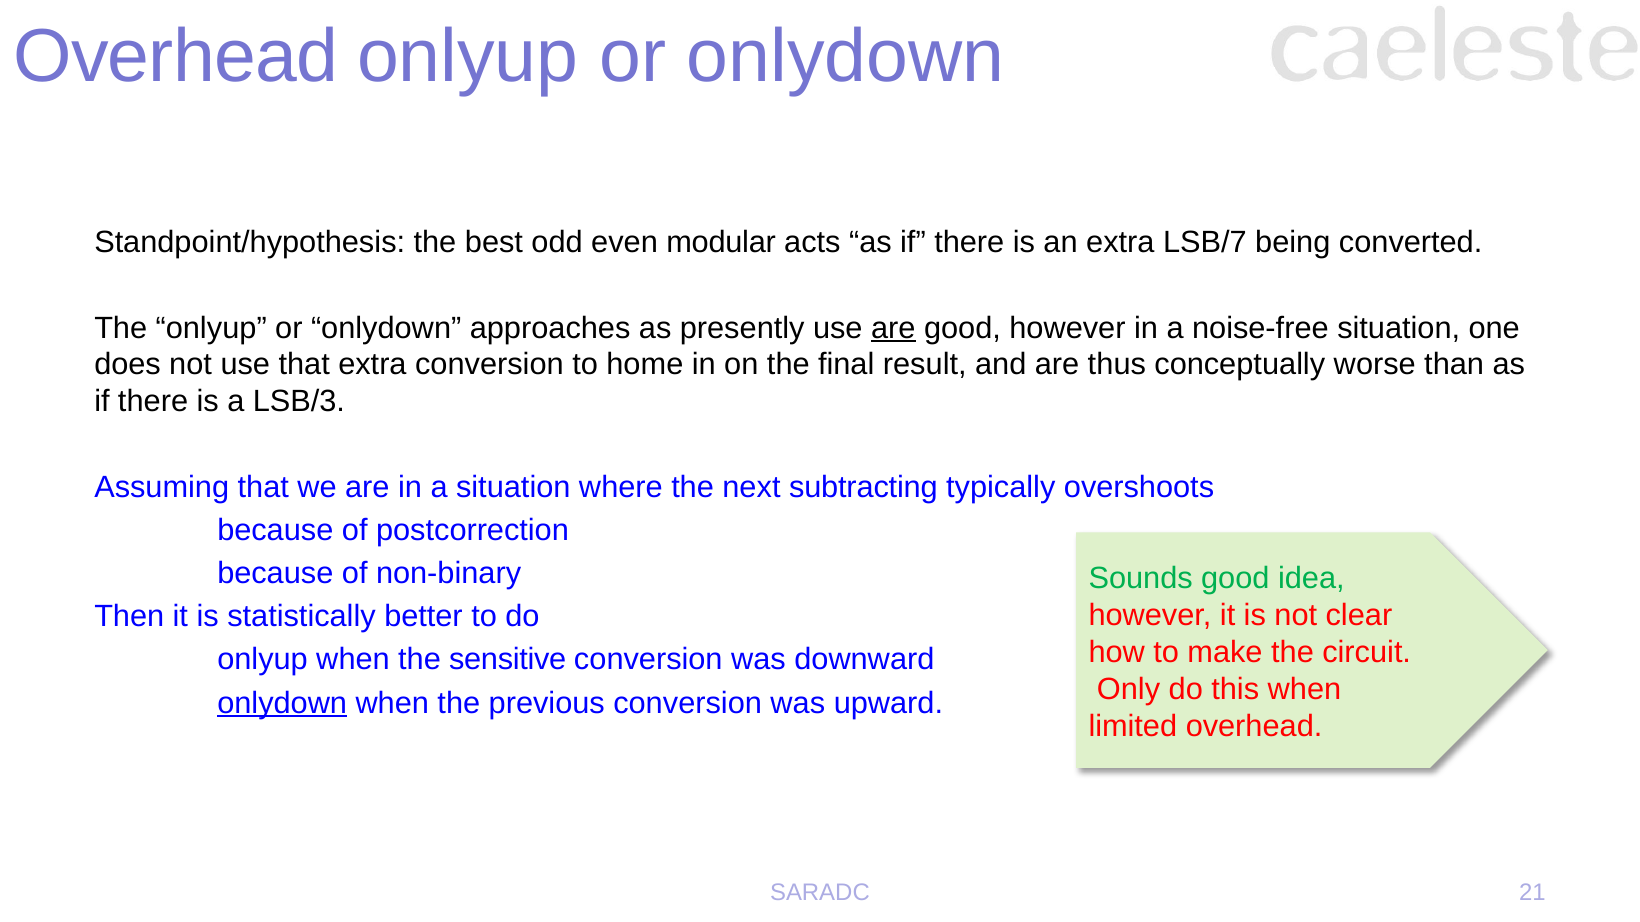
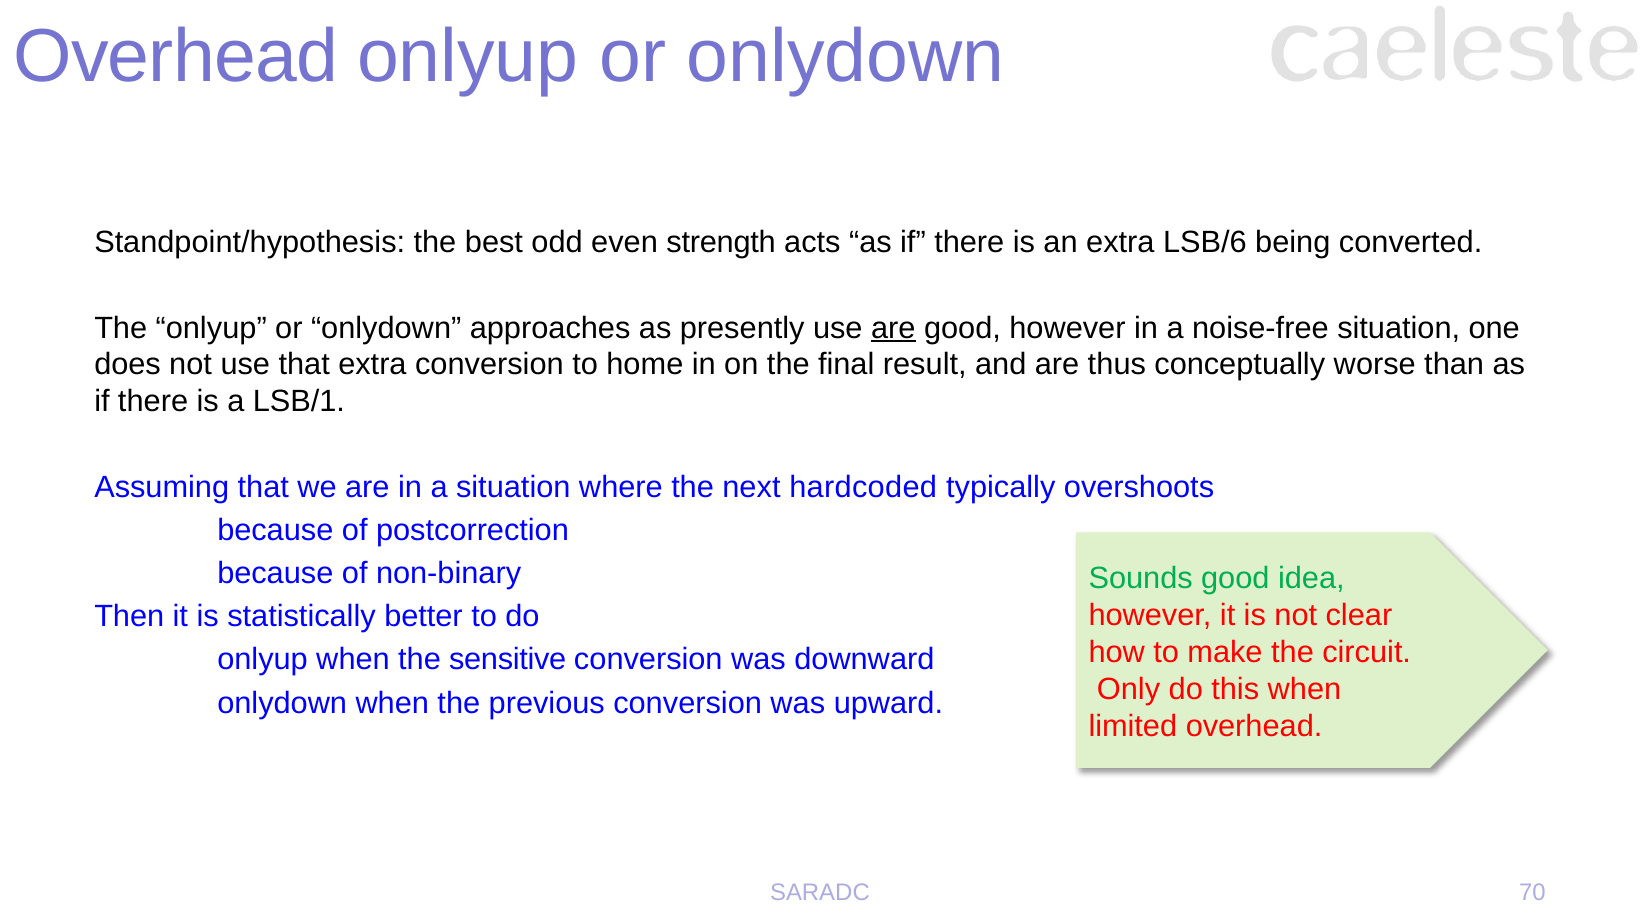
modular: modular -> strength (721, 242)
LSB/7: LSB/7 -> LSB/6 (1205, 242)
LSB/3: LSB/3 -> LSB/1 (299, 402)
subtracting: subtracting -> hardcoded (863, 488)
onlydown underline: present -> none (282, 703)
21: 21 -> 70 (1532, 893)
